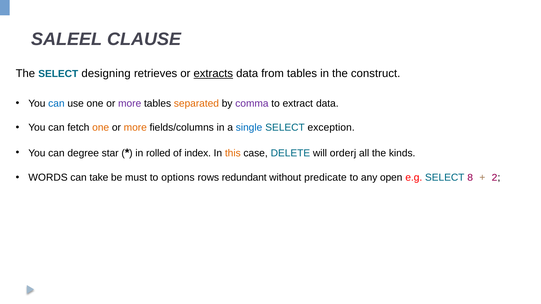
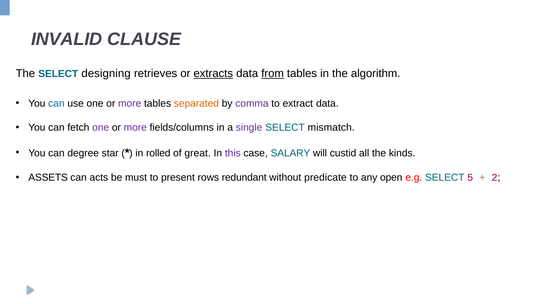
SALEEL: SALEEL -> INVALID (67, 39)
from underline: none -> present (273, 73)
construct: construct -> algorithm (376, 73)
one colour: orange -> purple (101, 128)
more colour: orange -> purple (135, 128)
single colour: blue -> purple (249, 128)
exception: exception -> mismatch (331, 128)
index: index -> great (198, 153)
this colour: orange -> purple (233, 153)
DELETE: DELETE -> SALARY (290, 153)
orderj: orderj -> custid (343, 153)
WORDS: WORDS -> ASSETS (48, 178)
take: take -> acts (99, 178)
options: options -> present (178, 178)
8: 8 -> 5 (470, 178)
